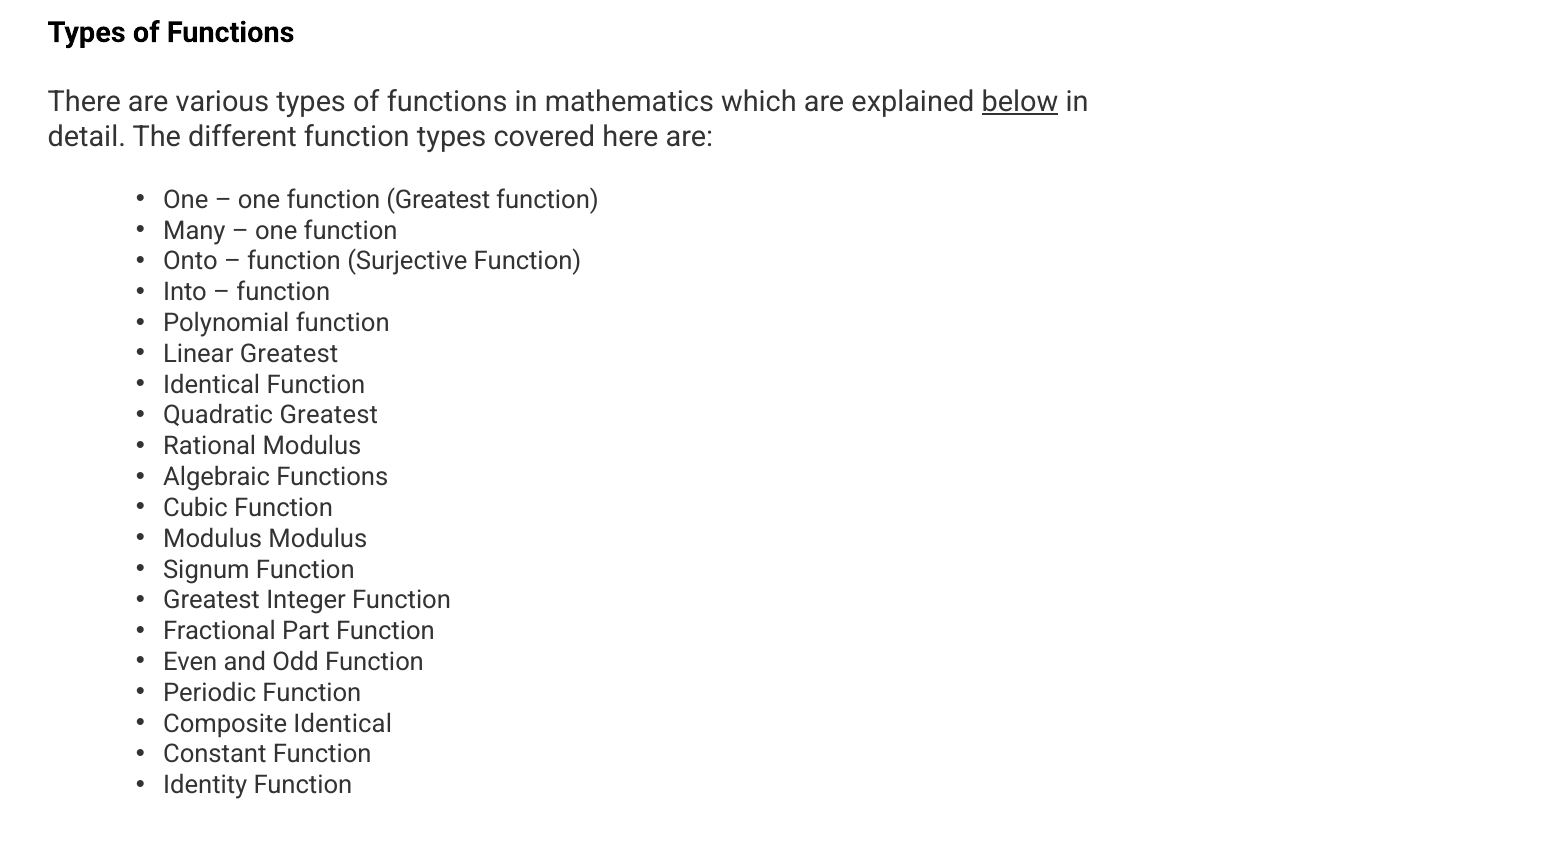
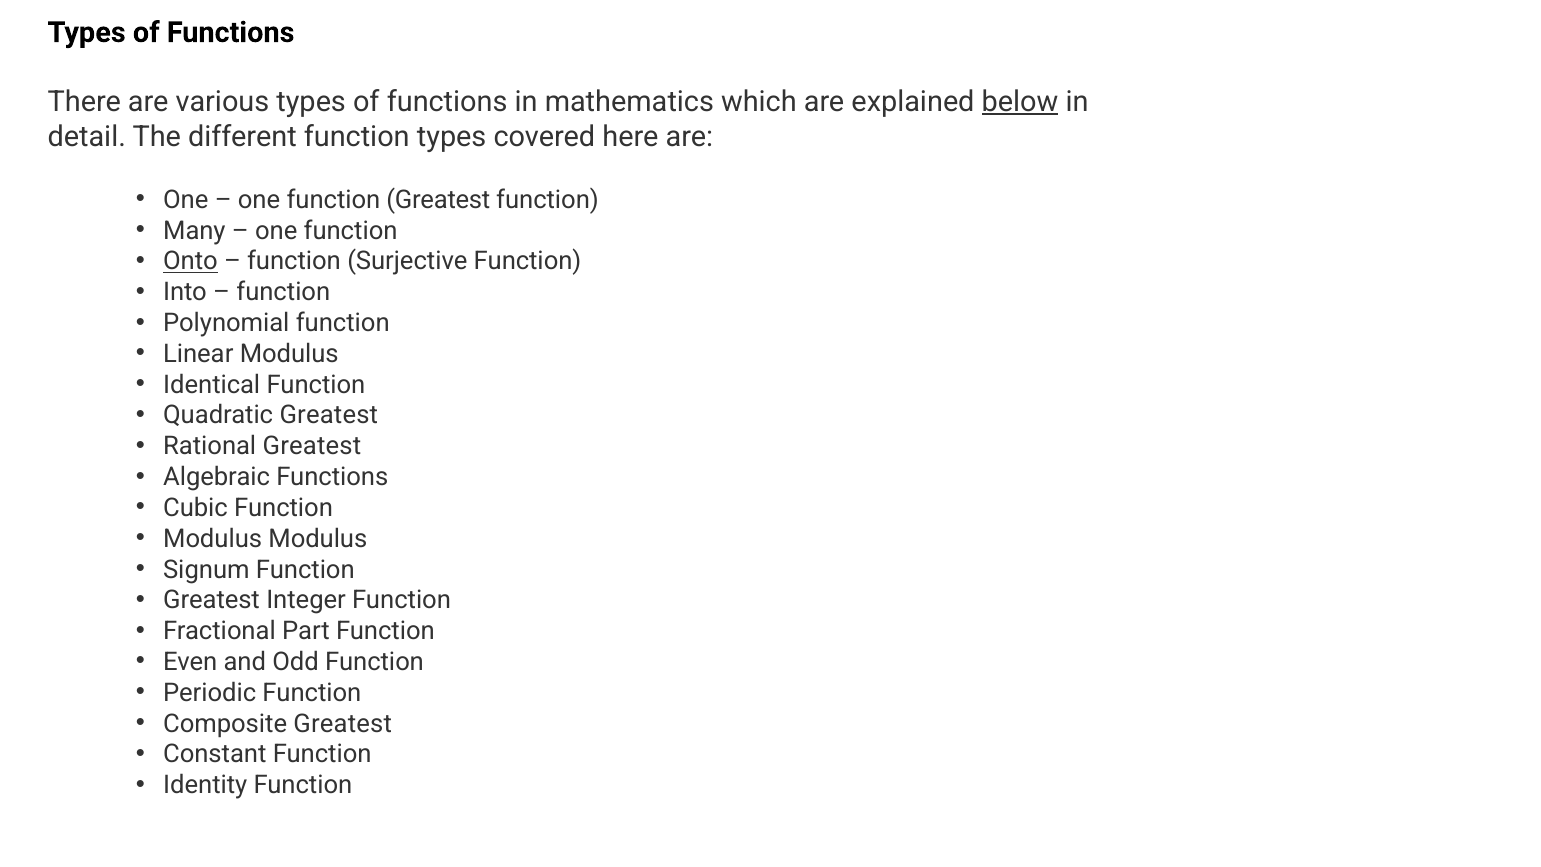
Onto underline: none -> present (190, 261)
Linear Greatest: Greatest -> Modulus (289, 354)
Rational Modulus: Modulus -> Greatest (312, 446)
Composite Identical: Identical -> Greatest (343, 723)
